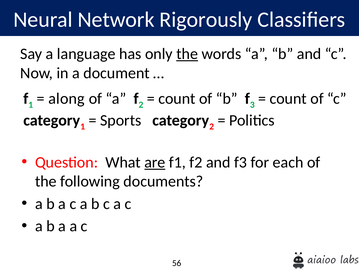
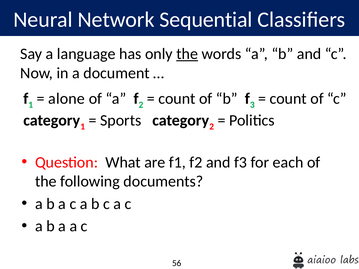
Rigorously: Rigorously -> Sequential (206, 20)
along: along -> alone (67, 99)
are underline: present -> none (155, 162)
